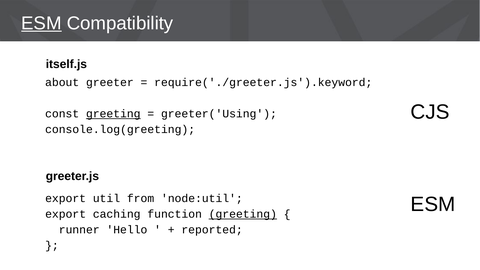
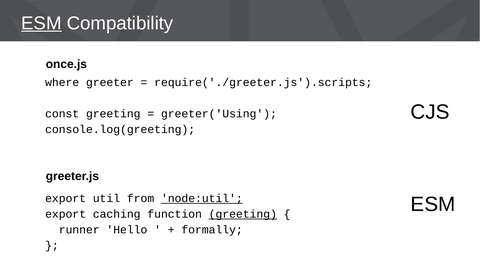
itself.js: itself.js -> once.js (66, 64)
about: about -> where (62, 82)
require('./greeter.js').keyword: require('./greeter.js').keyword -> require('./greeter.js').scripts (263, 82)
greeting underline: present -> none (113, 114)
node:util underline: none -> present (202, 199)
reported: reported -> formally (212, 230)
